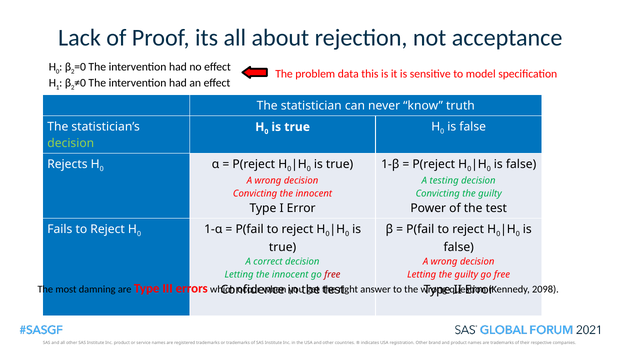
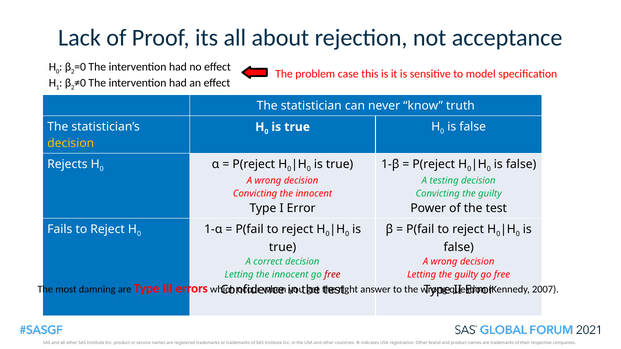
data: data -> case (348, 74)
decision colour: light green -> yellow (71, 144)
2098: 2098 -> 2007 (545, 289)
